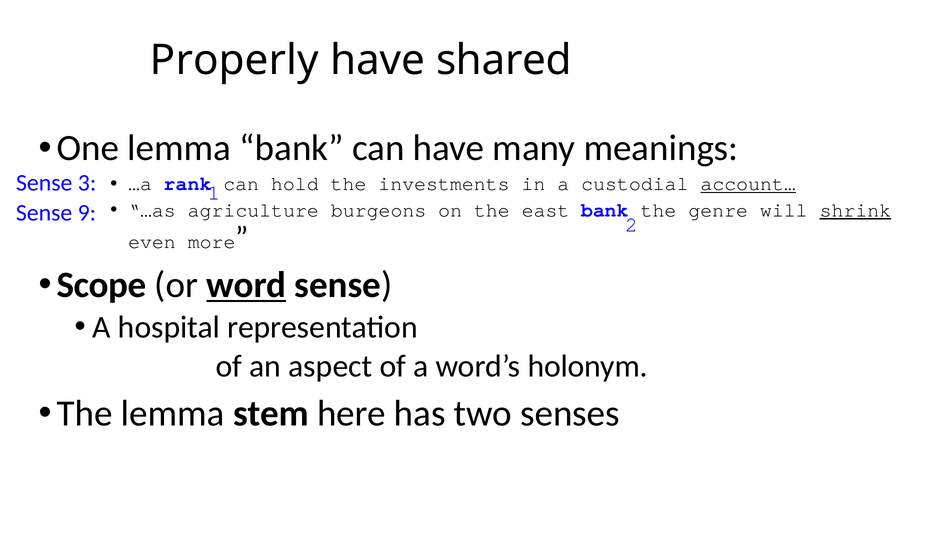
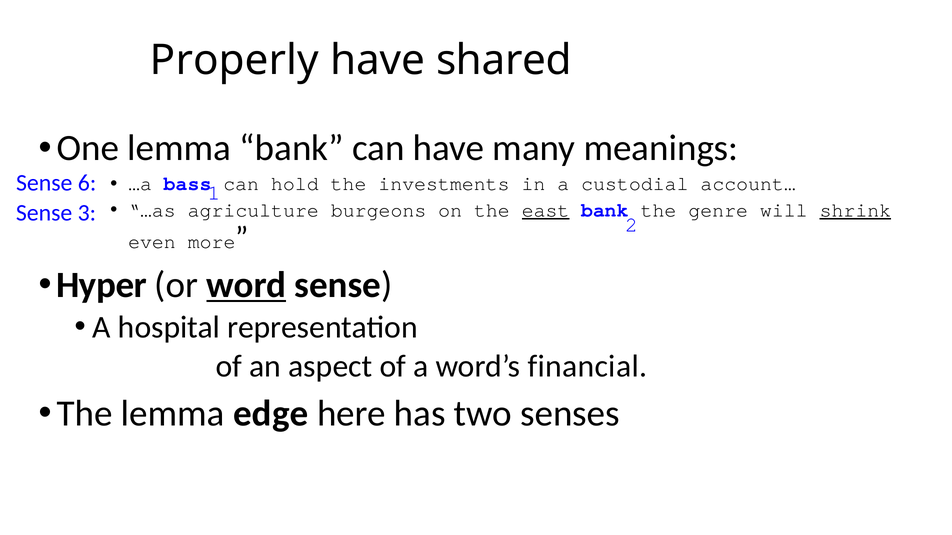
3: 3 -> 6 (87, 183)
rank: rank -> bass (188, 184)
account… underline: present -> none (748, 184)
east underline: none -> present (546, 210)
9: 9 -> 3 (87, 213)
Scope: Scope -> Hyper (102, 285)
holonym: holonym -> financial (587, 367)
stem: stem -> edge (271, 414)
